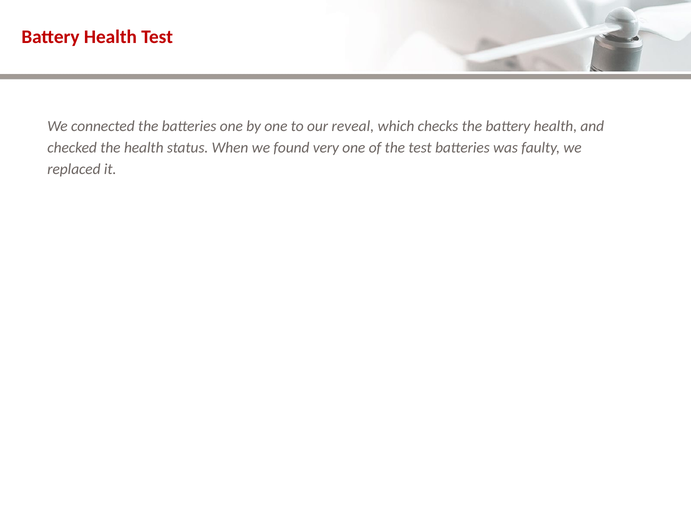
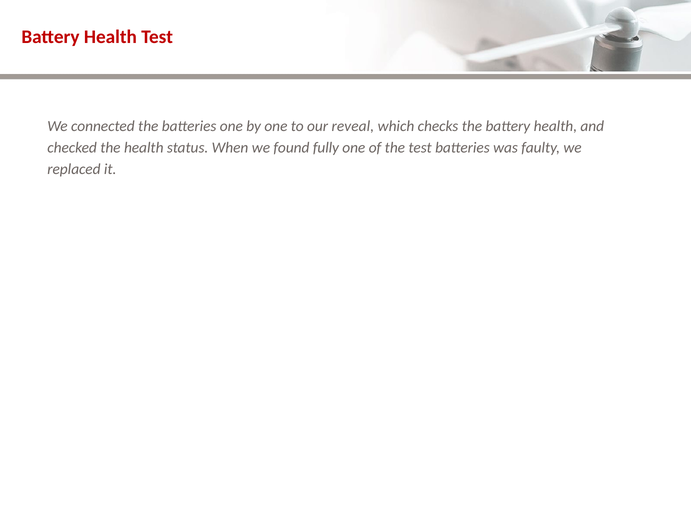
very: very -> fully (326, 148)
